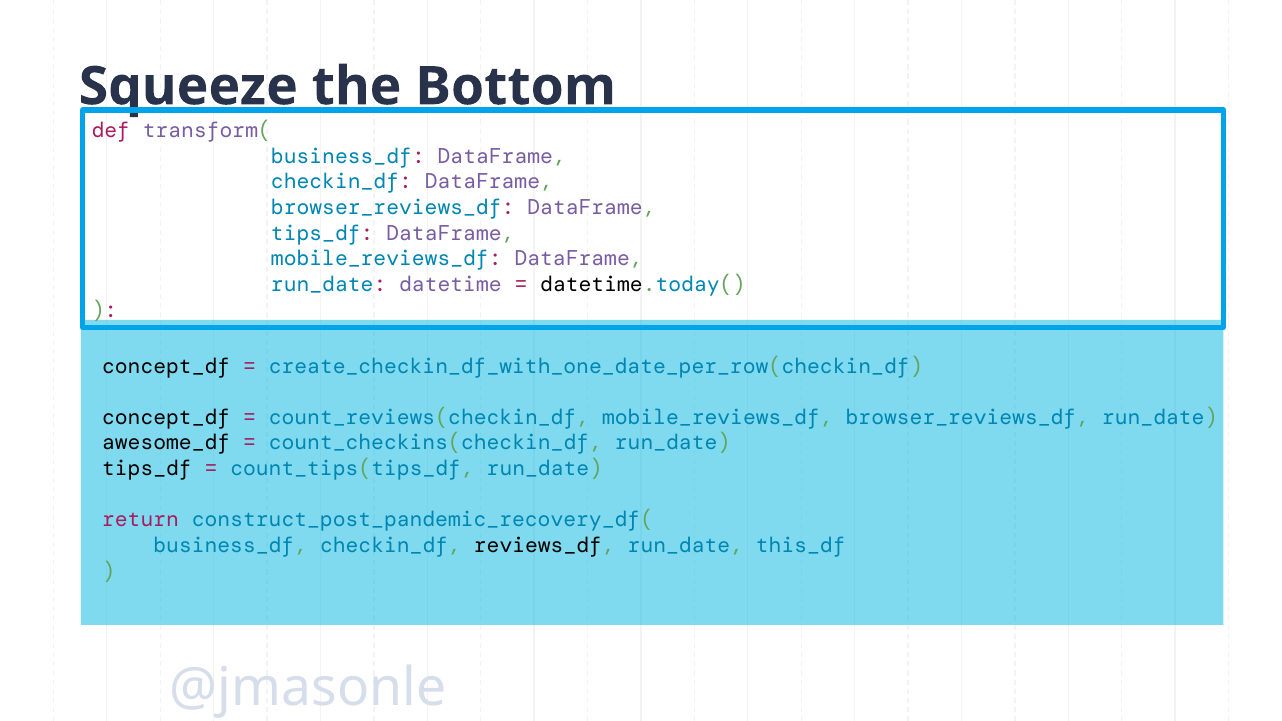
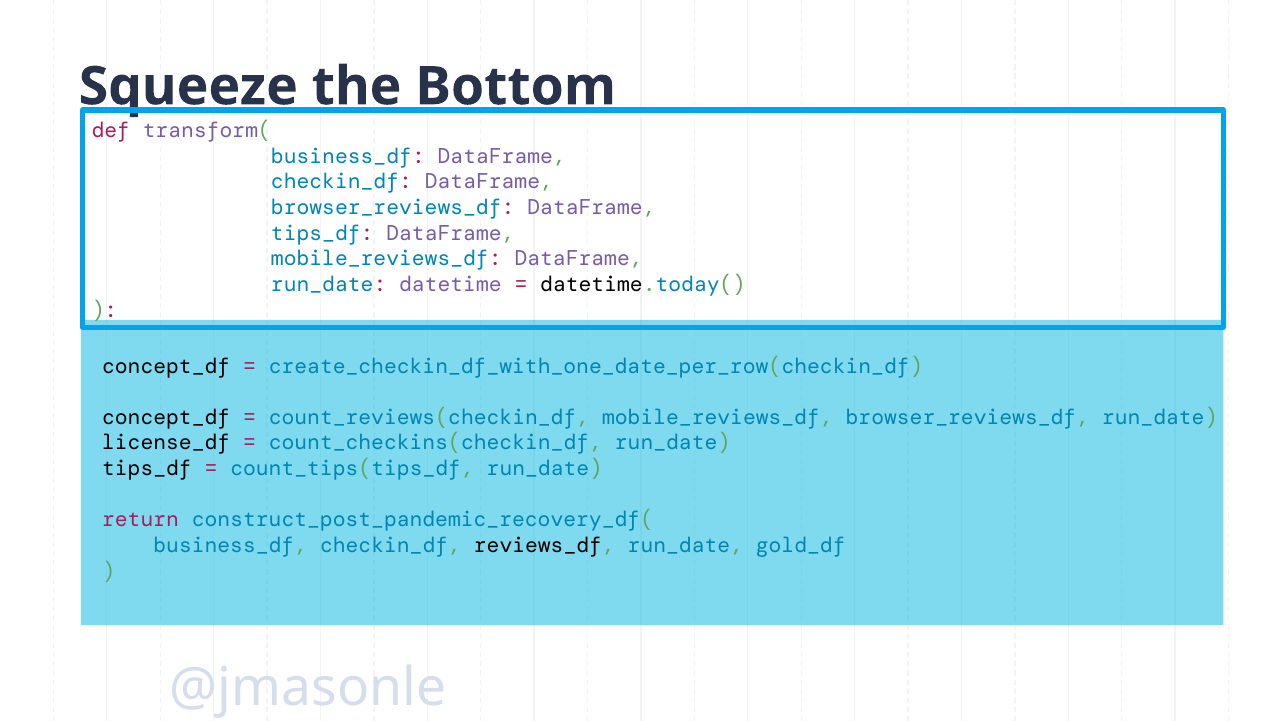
awesome_df: awesome_df -> license_df (166, 443)
this_df: this_df -> gold_df (801, 546)
